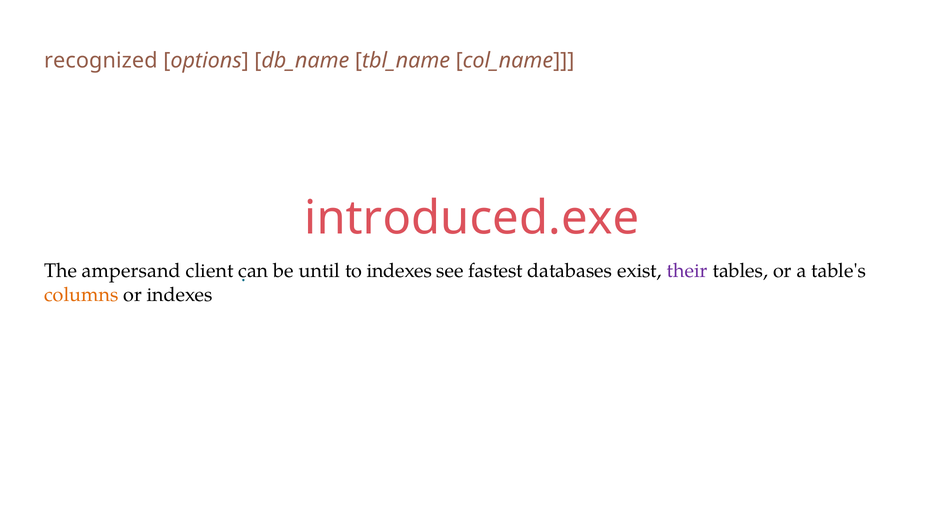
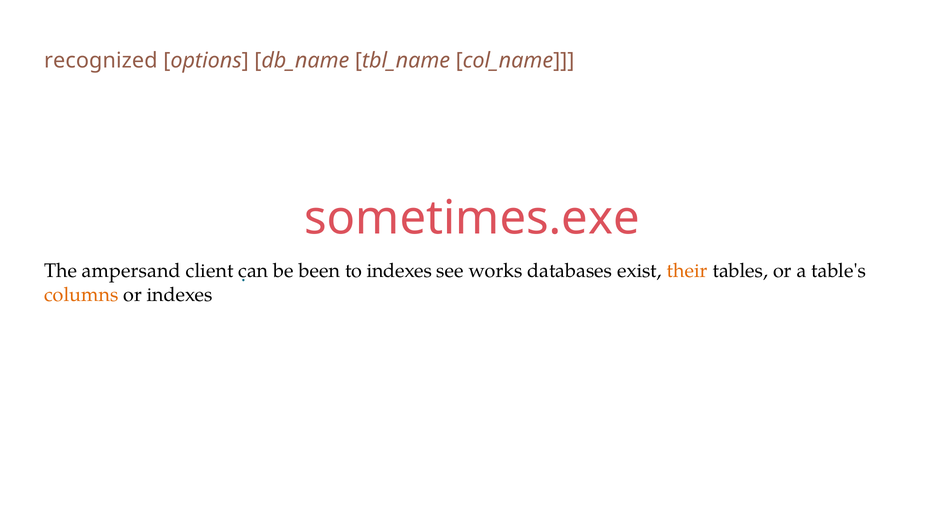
introduced.exe: introduced.exe -> sometimes.exe (472, 218)
until: until -> been (319, 271)
fastest: fastest -> works (495, 271)
their colour: purple -> orange (687, 271)
